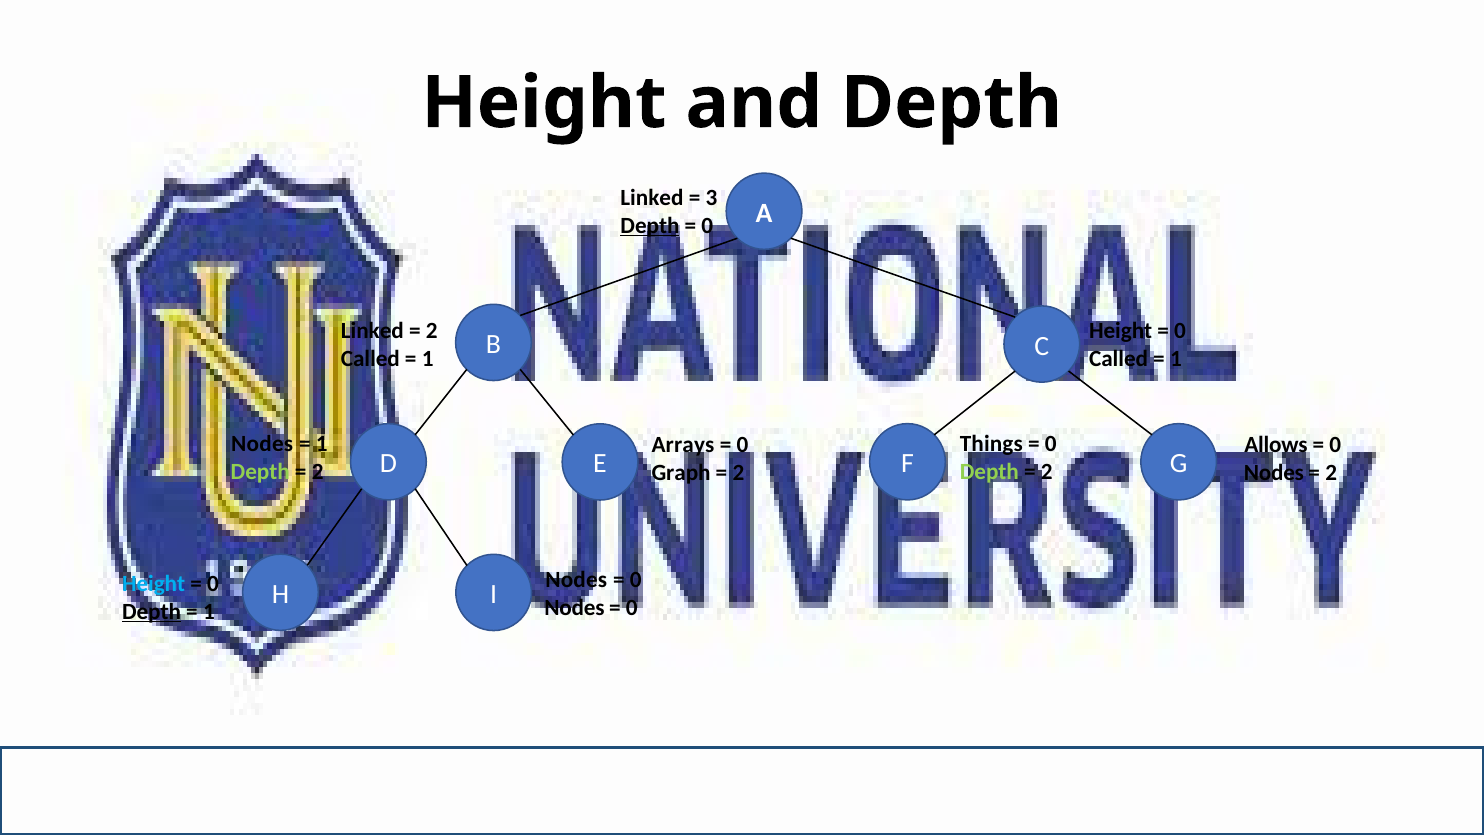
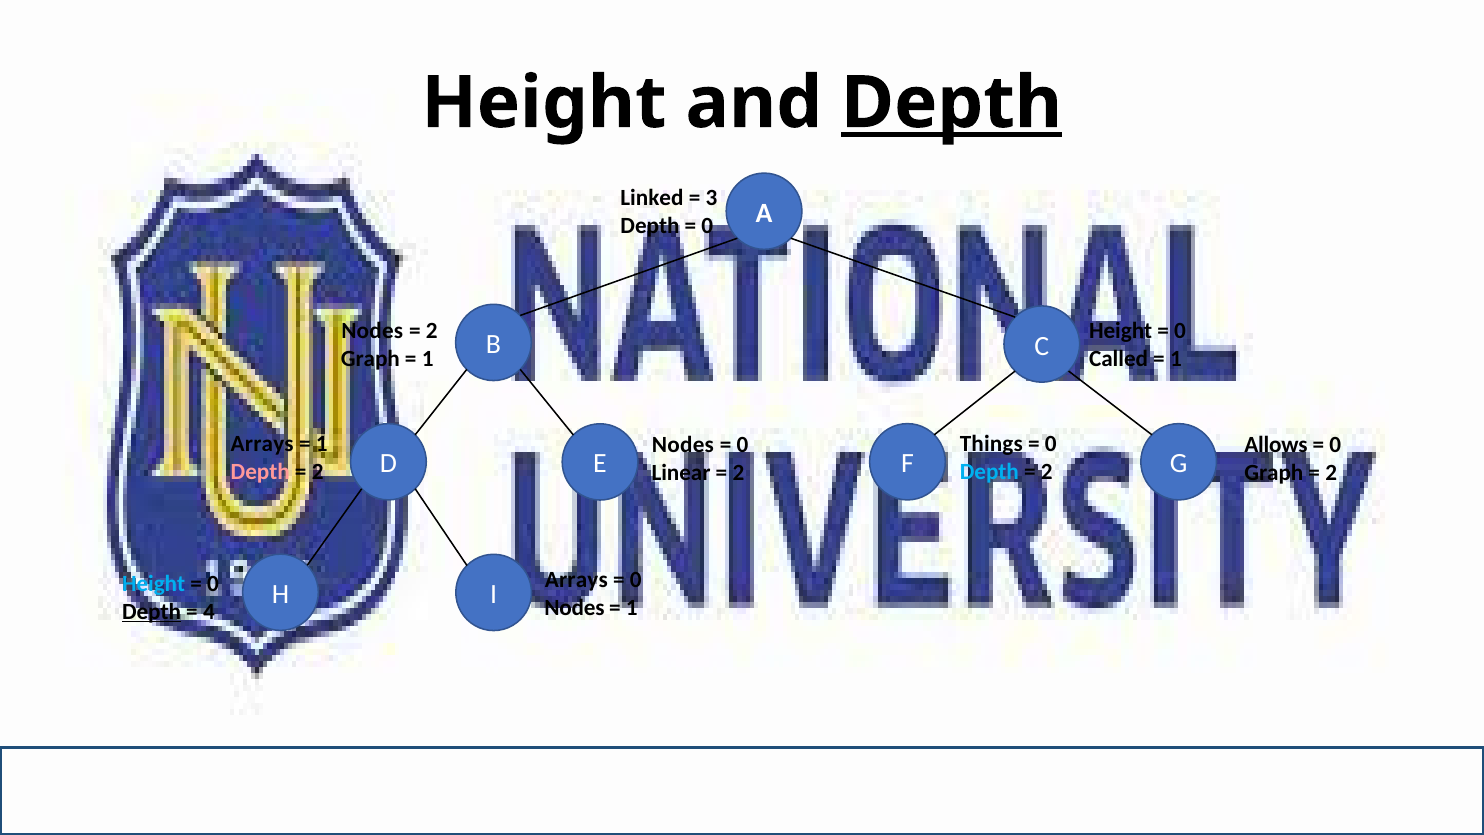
Depth underline: none -> present (951, 103)
Depth underline: present -> none (650, 226)
Linked: Linked -> Nodes (372, 331)
Called: Called -> Graph (370, 359)
Nodes: Nodes -> Arrays (262, 444)
Arrays: Arrays -> Nodes (683, 444)
Depth colour: light green -> pink (260, 472)
Depth colour: light green -> light blue (989, 472)
Graph: Graph -> Linear (681, 472)
Nodes: Nodes -> Graph (1274, 472)
Nodes: Nodes -> Arrays (576, 579)
0: 0 -> 1 (632, 607)
1: 1 -> 4 (209, 612)
